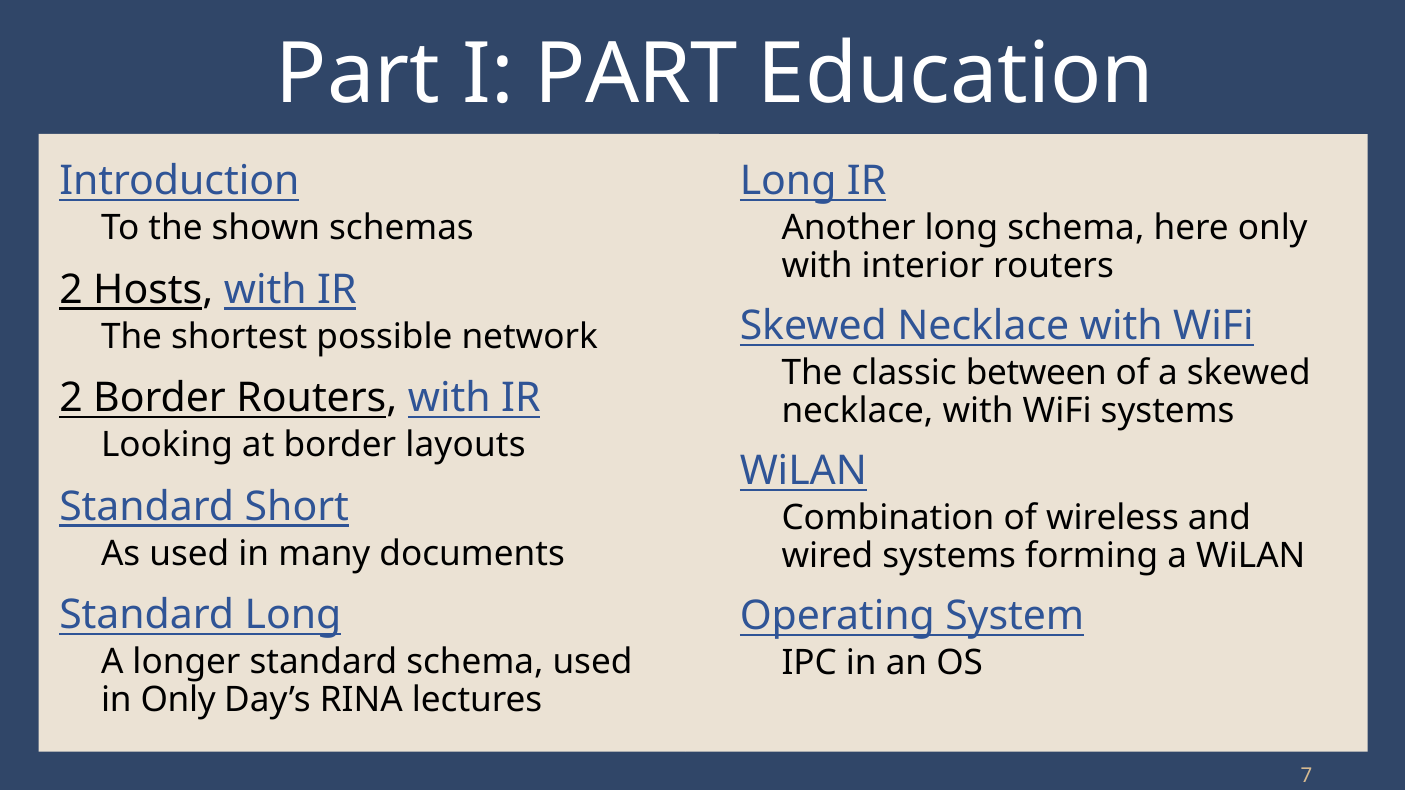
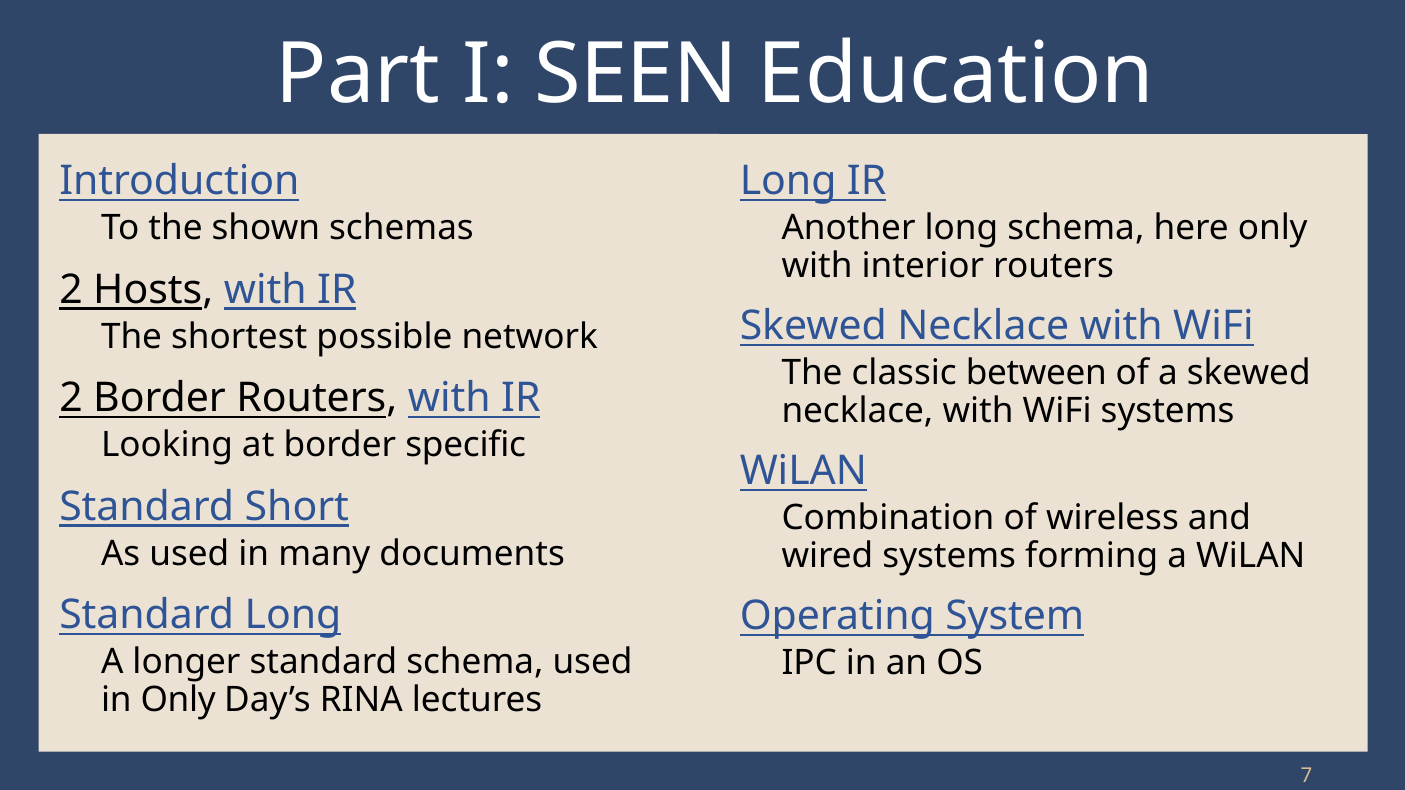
I PART: PART -> SEEN (636, 75)
layouts: layouts -> specific (466, 445)
